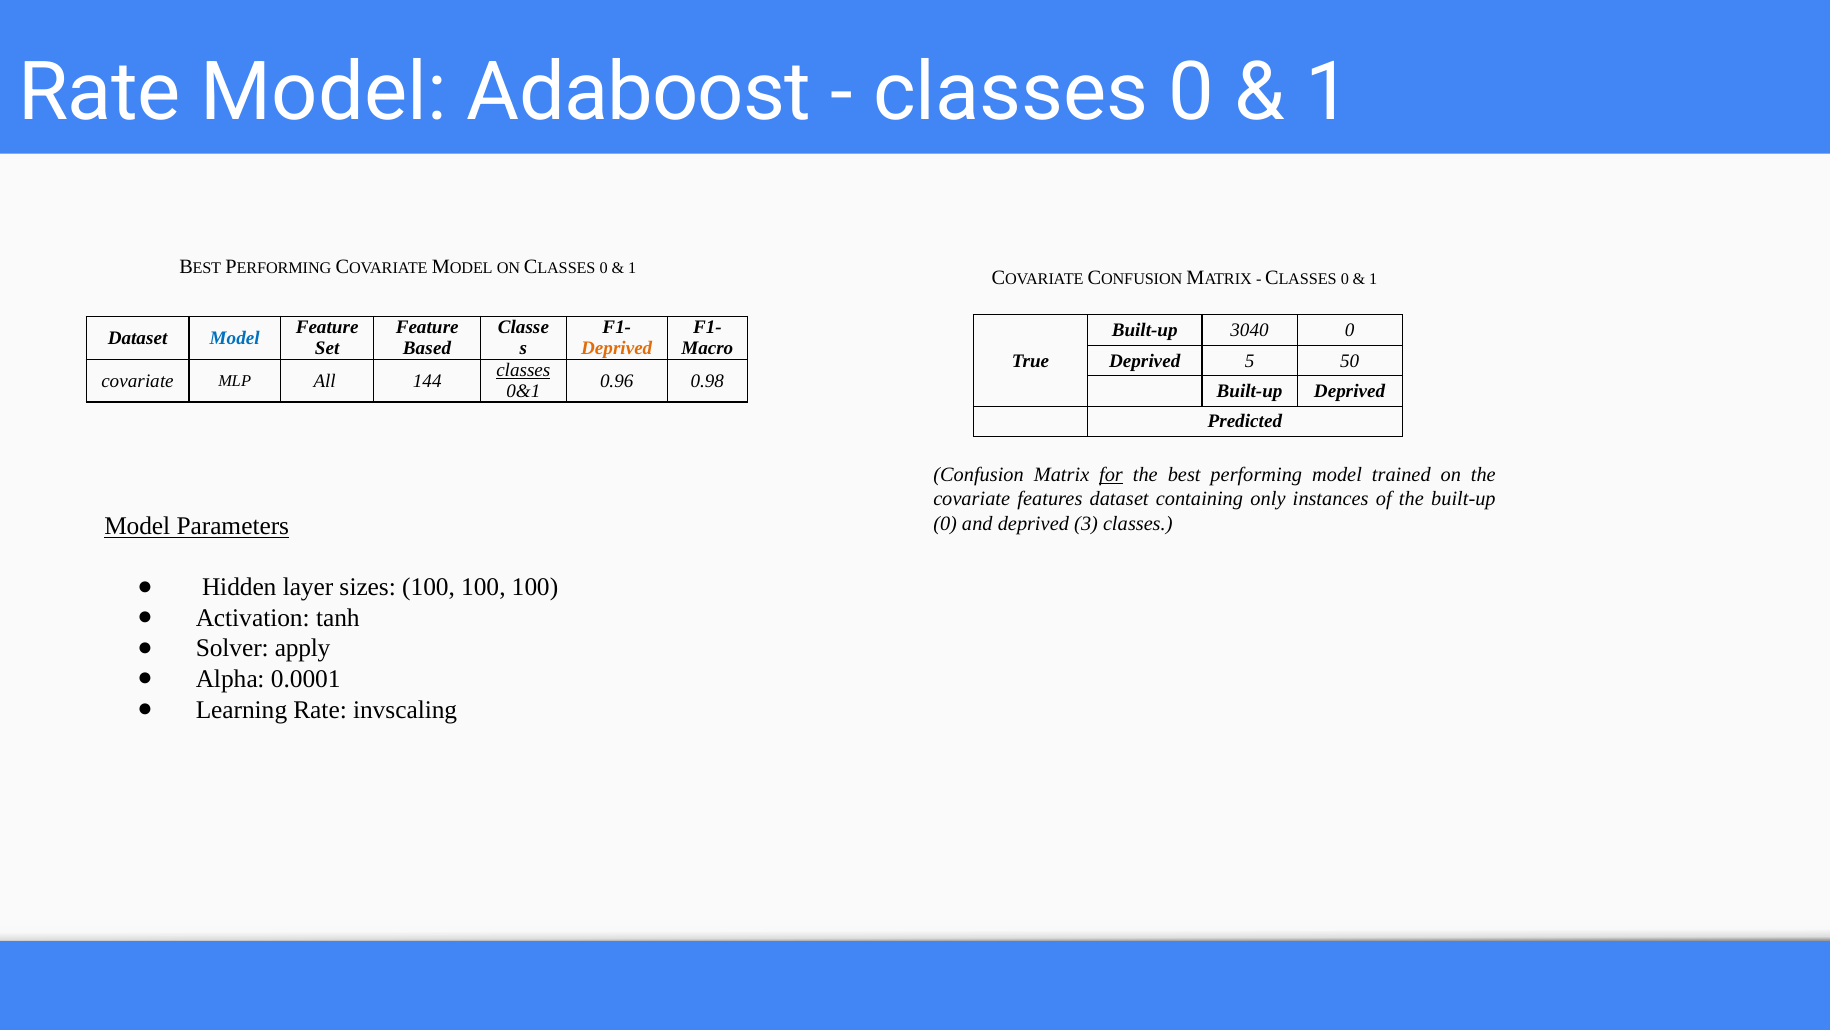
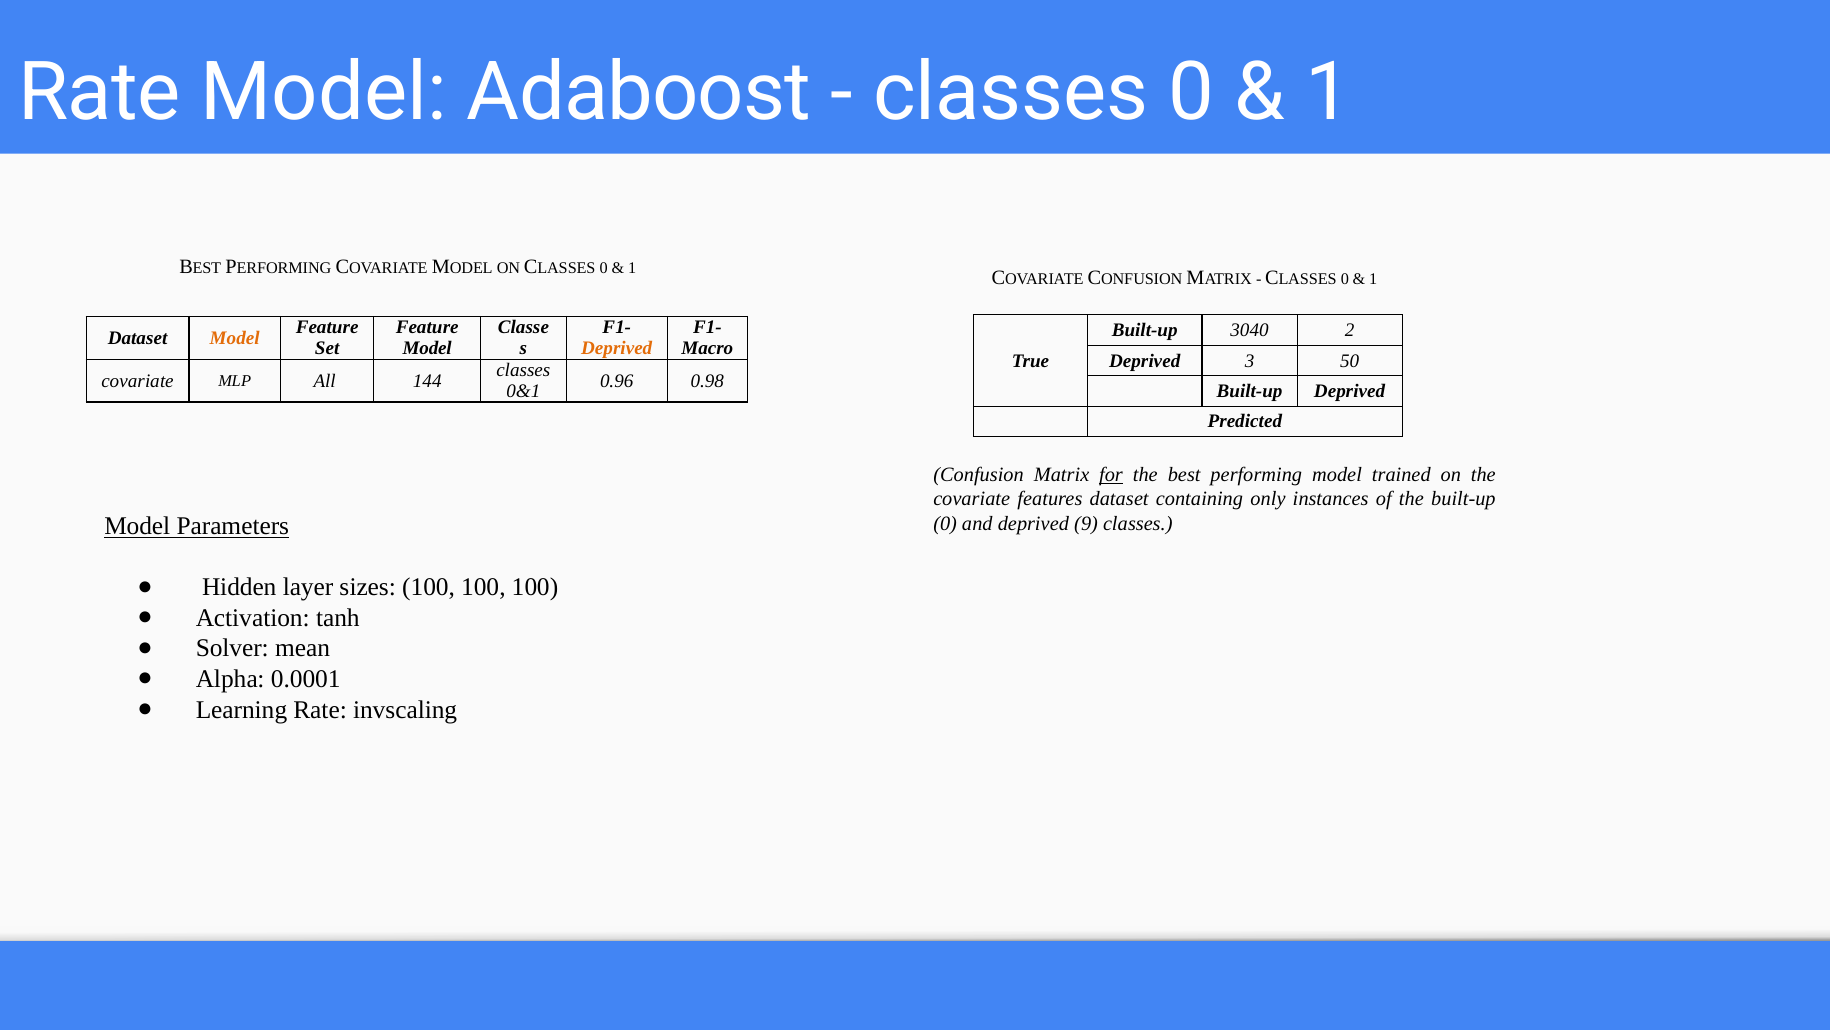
3040 0: 0 -> 2 (1350, 330)
Model colour: blue -> orange (235, 338)
Based: Based -> Model (427, 348)
5: 5 -> 3 (1250, 360)
classes underline: present -> none (523, 370)
3: 3 -> 9 (1086, 523)
apply: apply -> mean (303, 648)
